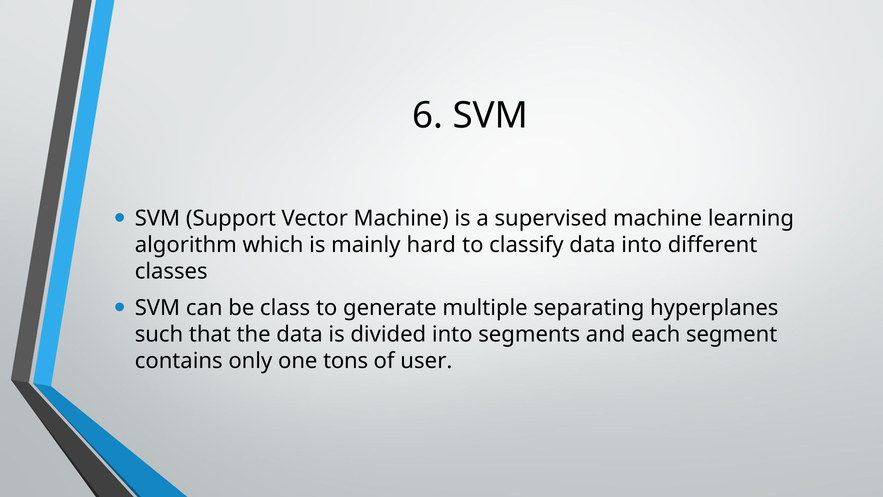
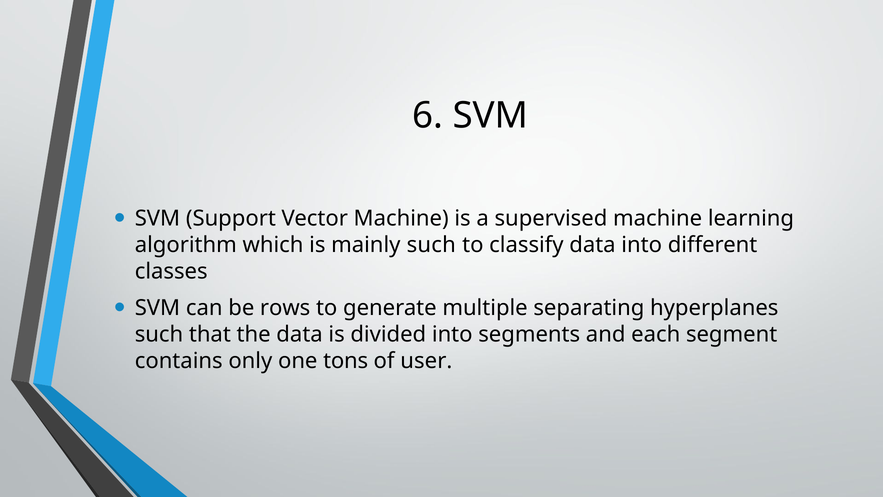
mainly hard: hard -> such (431, 245)
class: class -> rows (285, 308)
